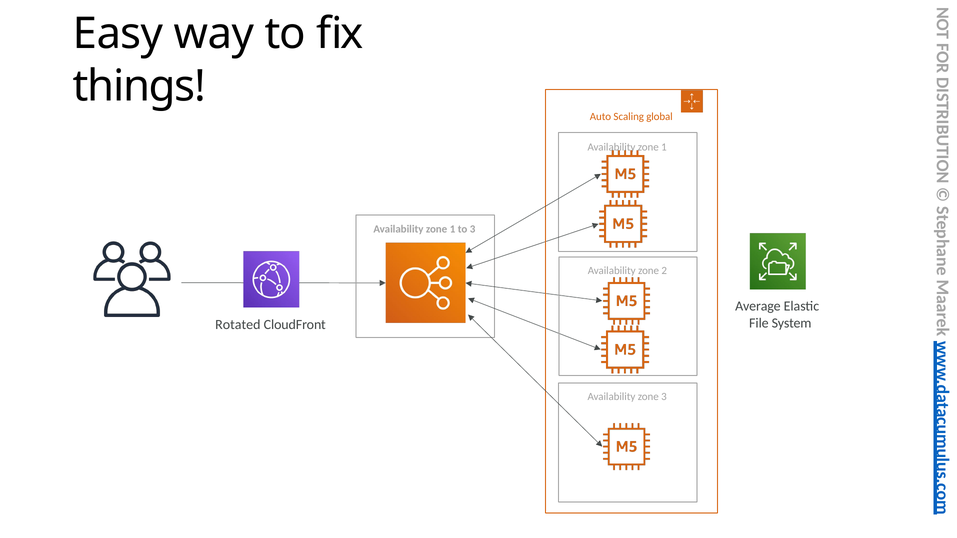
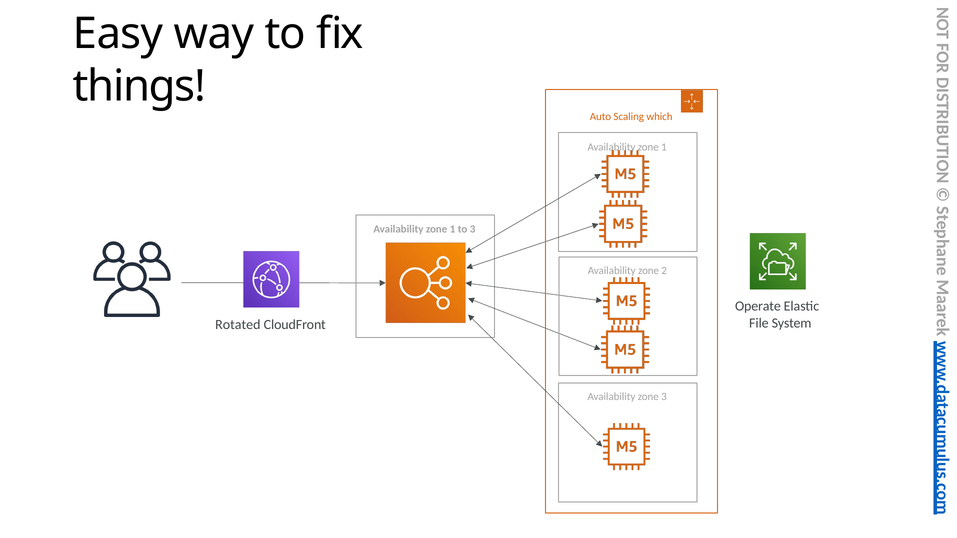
global: global -> which (659, 117)
Average: Average -> Operate (758, 306)
